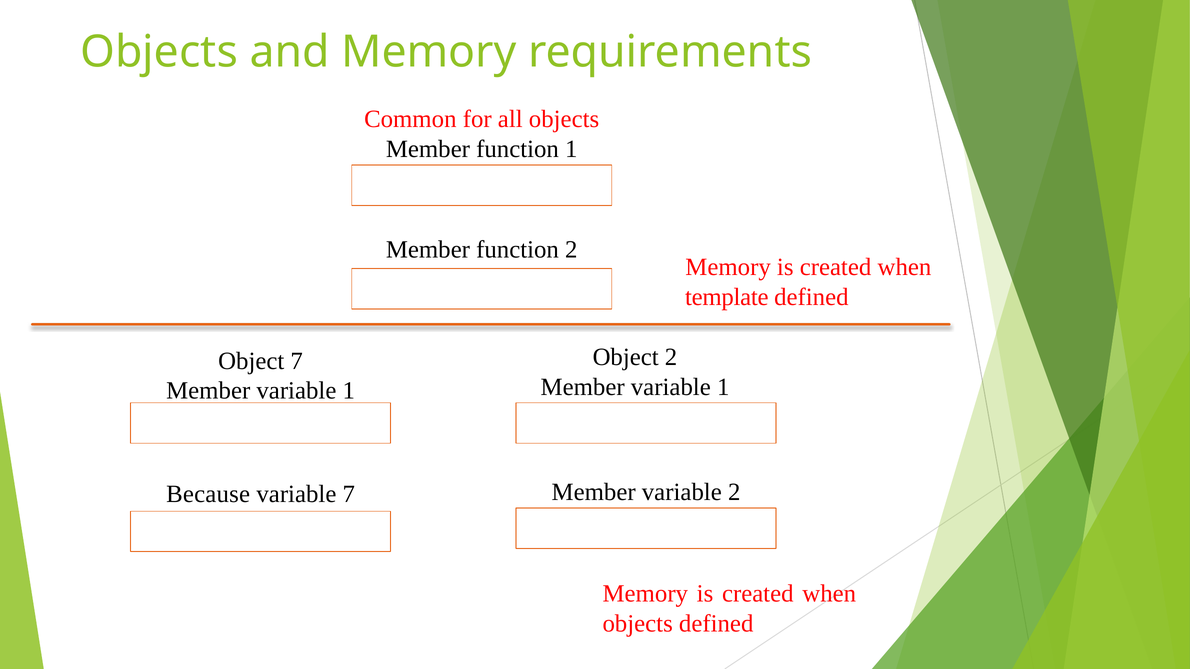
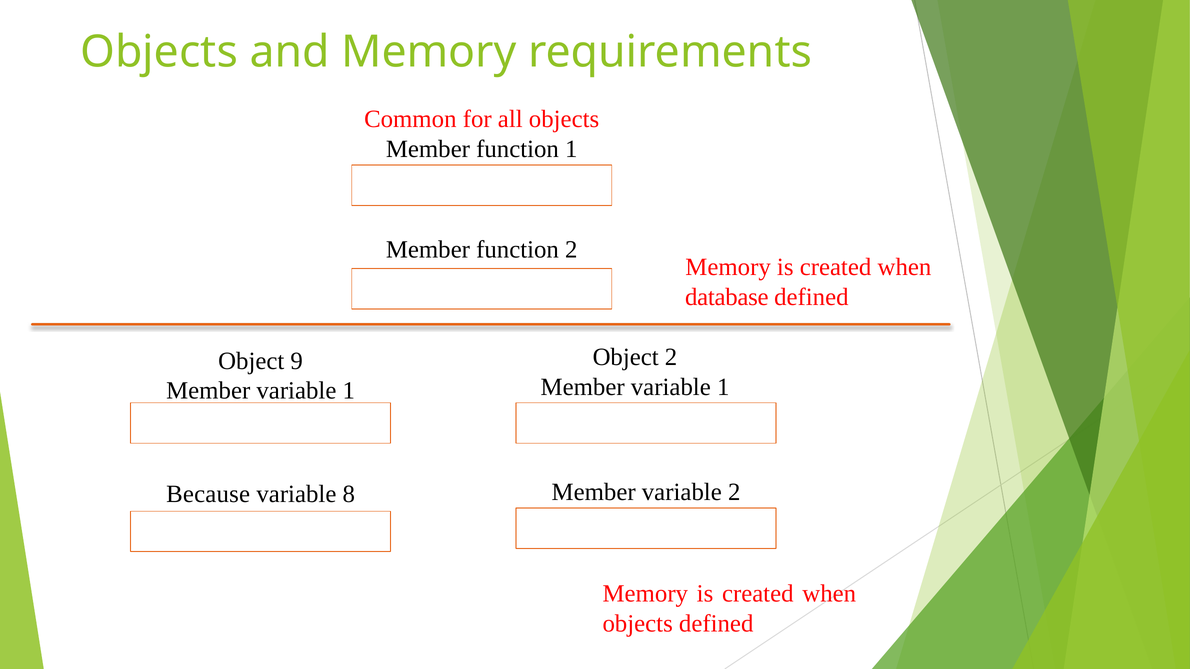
template: template -> database (727, 297)
Object 7: 7 -> 9 (297, 361)
variable 7: 7 -> 8 (349, 494)
